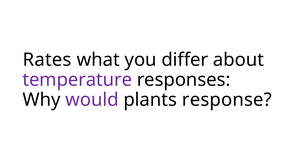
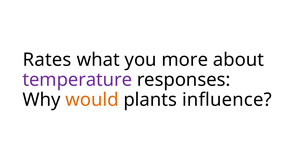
differ: differ -> more (185, 60)
would colour: purple -> orange (92, 100)
response: response -> influence (227, 100)
